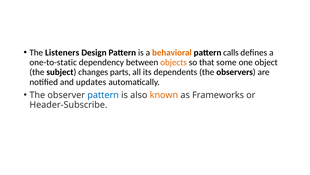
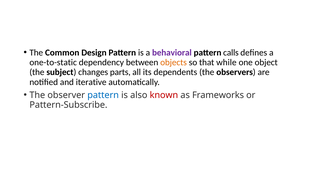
Listeners: Listeners -> Common (62, 52)
behavioral colour: orange -> purple (172, 52)
some: some -> while (226, 62)
updates: updates -> iterative (91, 82)
known colour: orange -> red (164, 95)
Header-Subscribe: Header-Subscribe -> Pattern-Subscribe (68, 104)
